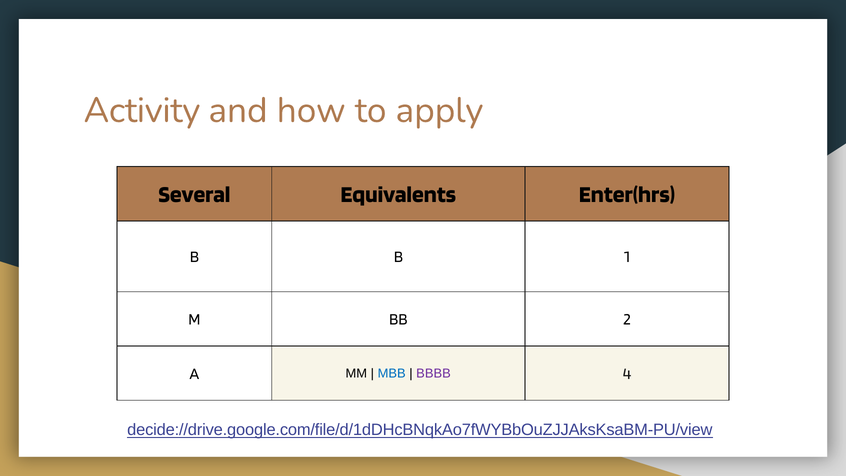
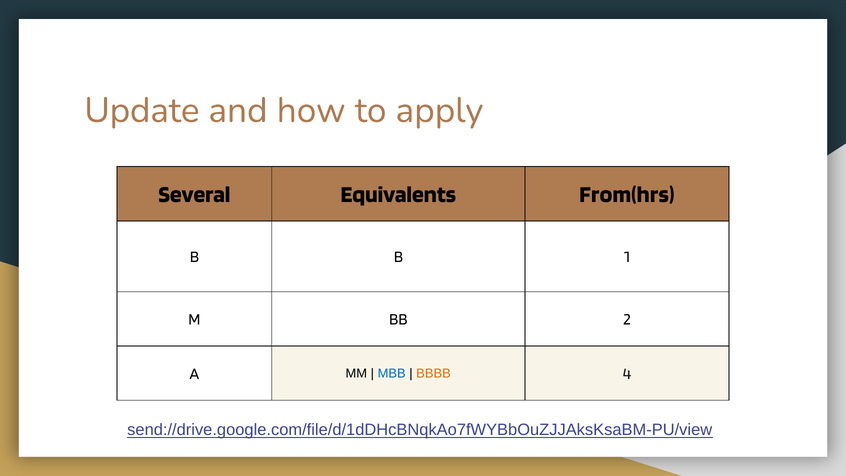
Activity: Activity -> Update (142, 110)
Enter(hrs: Enter(hrs -> From(hrs (627, 194)
BBBB colour: purple -> orange (433, 373)
decide://drive.google.com/file/d/1dDHcBNqkAo7fWYBbOuZJJAksKsaBM-PU/view: decide://drive.google.com/file/d/1dDHcBNqkAo7fWYBbOuZJJAksKsaBM-PU/view -> send://drive.google.com/file/d/1dDHcBNqkAo7fWYBbOuZJJAksKsaBM-PU/view (420, 430)
